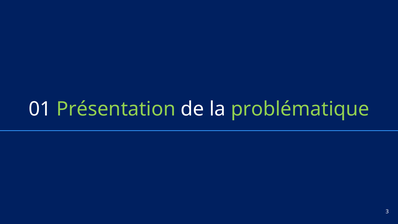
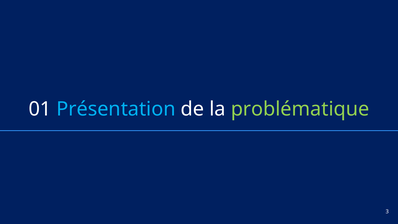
Présentation colour: light green -> light blue (116, 109)
